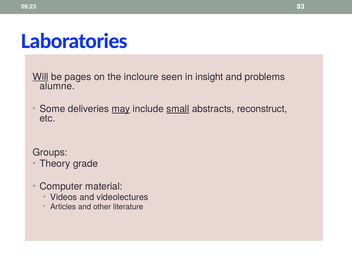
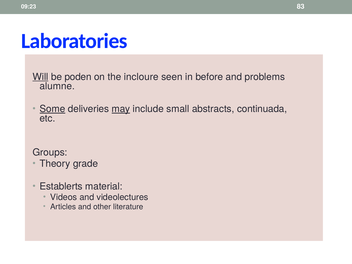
pages: pages -> poden (78, 77)
insight: insight -> before (209, 77)
Some underline: none -> present (52, 109)
small underline: present -> none (178, 109)
reconstruct: reconstruct -> continuada (262, 109)
Computer: Computer -> Establerts (61, 186)
